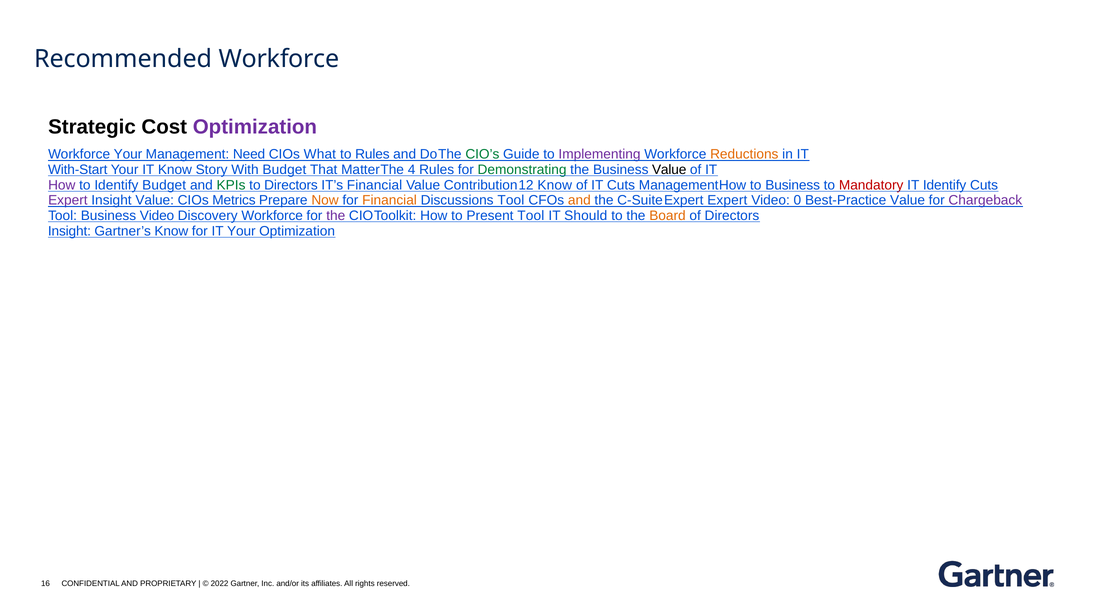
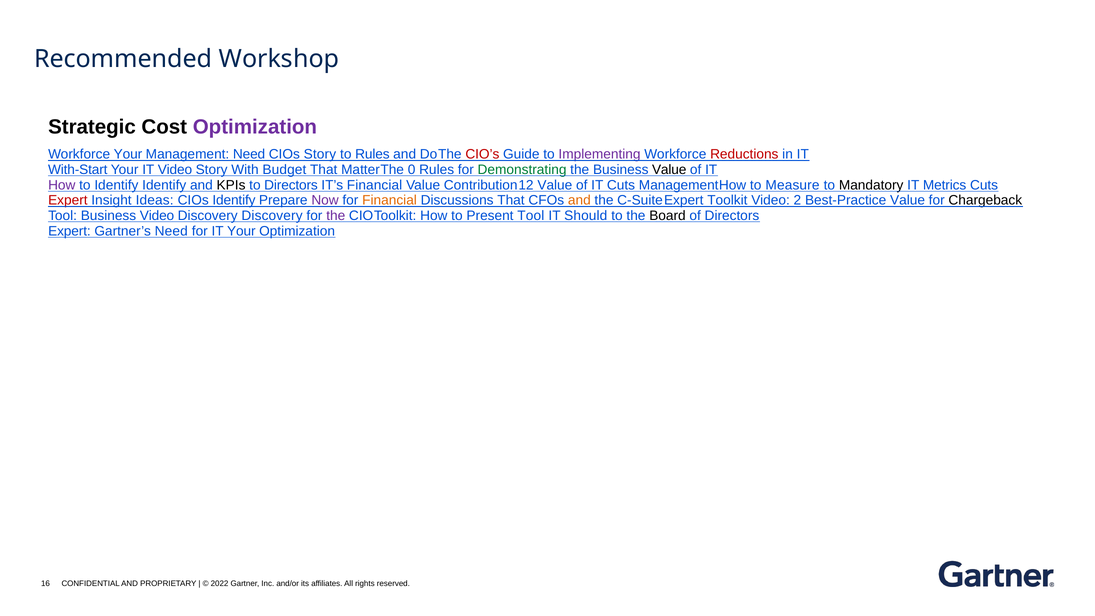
Recommended Workforce: Workforce -> Workshop (279, 59)
CIOs What: What -> Story (320, 154)
CIO’s colour: green -> red (482, 154)
Reductions colour: orange -> red (744, 154)
IT Know: Know -> Video (175, 170)
4: 4 -> 0 (412, 170)
Identify Budget: Budget -> Identify (164, 185)
KPIs colour: green -> black (231, 185)
Know: Know -> Value (555, 185)
to Business: Business -> Measure (793, 185)
Mandatory colour: red -> black (871, 185)
IT Identify: Identify -> Metrics (945, 185)
Expert colour: purple -> red (68, 200)
Insight Value: Value -> Ideas (155, 200)
CIOs Metrics: Metrics -> Identify (234, 200)
Now colour: orange -> purple (325, 200)
Discussions Tool: Tool -> That (511, 200)
Expert: Expert -> Toolkit (727, 200)
0: 0 -> 2 (797, 200)
Chargeback colour: purple -> black (985, 200)
Discovery Workforce: Workforce -> Discovery (272, 216)
Board colour: orange -> black (667, 216)
Insight: Insight -> Expert (69, 231)
Gartner’s Know: Know -> Need (171, 231)
